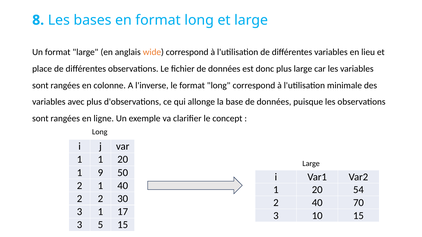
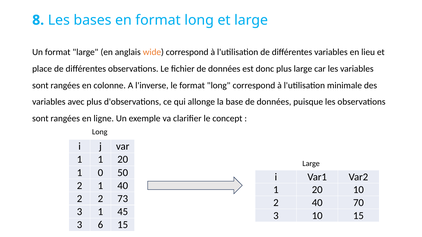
9: 9 -> 0 (100, 173)
20 54: 54 -> 10 (358, 190)
30: 30 -> 73 (123, 199)
17: 17 -> 45 (123, 212)
5: 5 -> 6 (100, 225)
